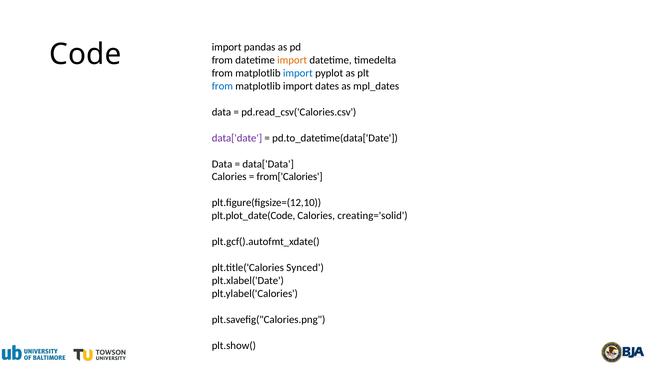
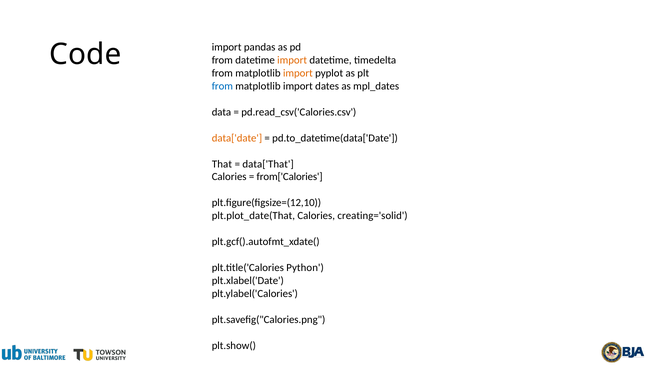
import colour: blue -> orange (298, 73)
data['date colour: purple -> orange (237, 138)
Data: Data -> That (222, 164)
data['Data: data['Data -> data['That (268, 164)
plt.plot_date(Code: plt.plot_date(Code -> plt.plot_date(That (253, 216)
Synced: Synced -> Python (305, 268)
